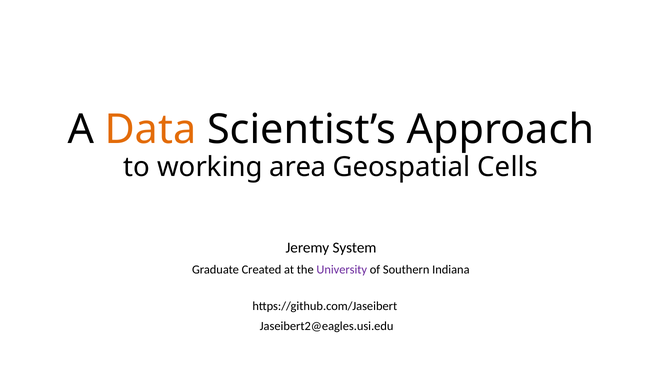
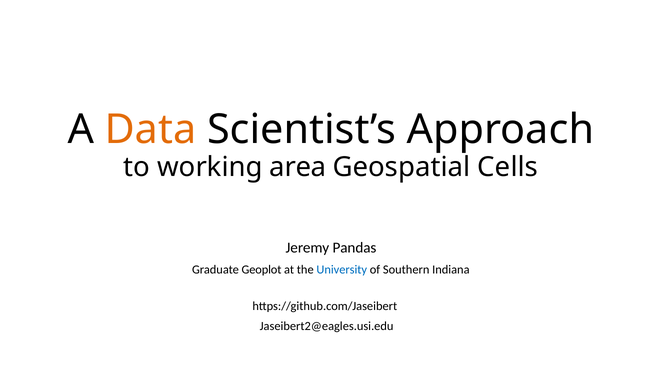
System: System -> Pandas (354, 248)
Created: Created -> Geoplot (262, 270)
University colour: purple -> blue (342, 270)
